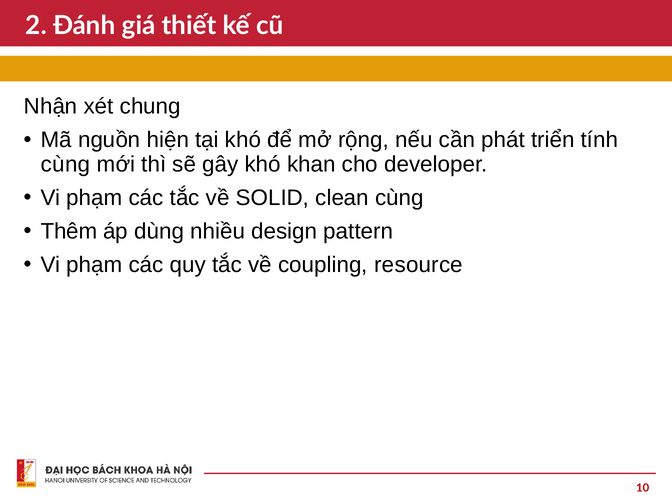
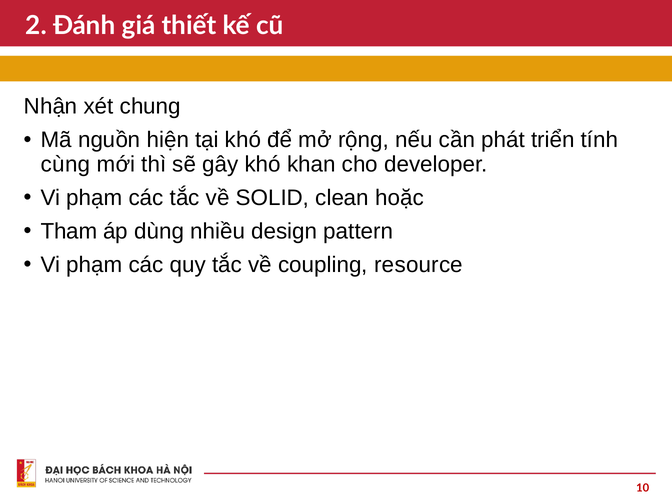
clean cùng: cùng -> hoặc (399, 198)
Thêm: Thêm -> Tham (69, 231)
